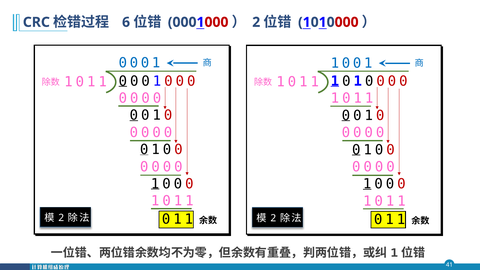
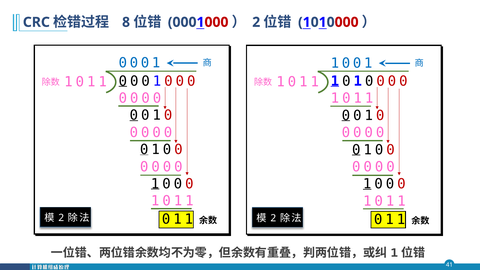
6: 6 -> 8 (126, 22)
